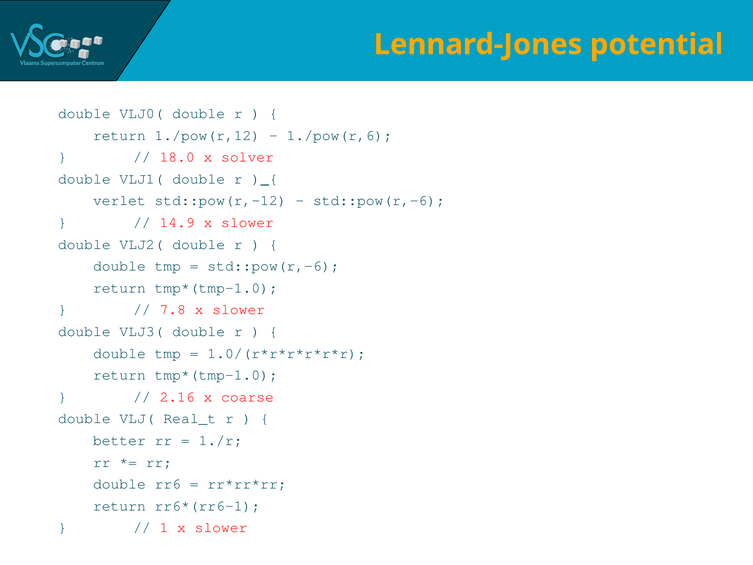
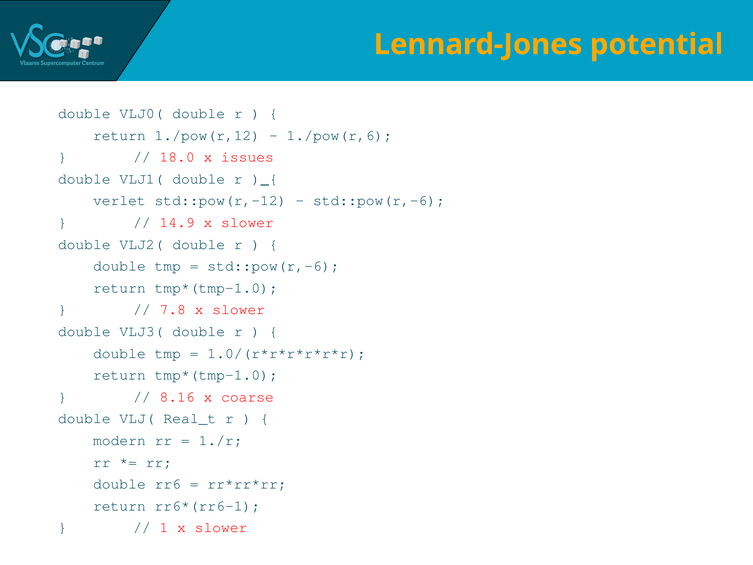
solver: solver -> issues (248, 157)
2.16: 2.16 -> 8.16 (177, 397)
better: better -> modern (119, 440)
